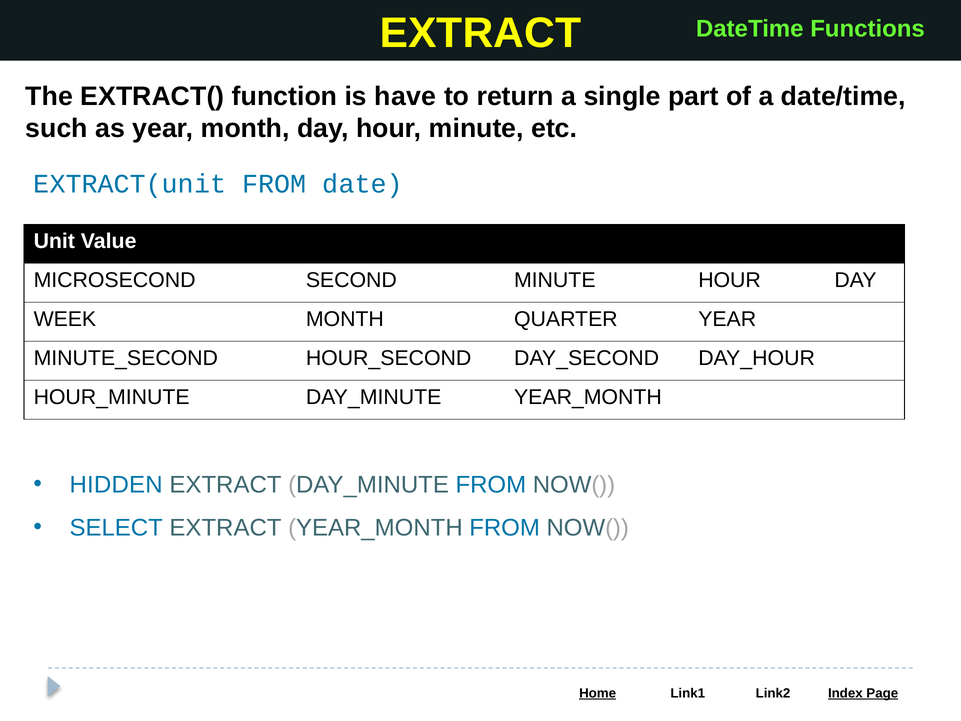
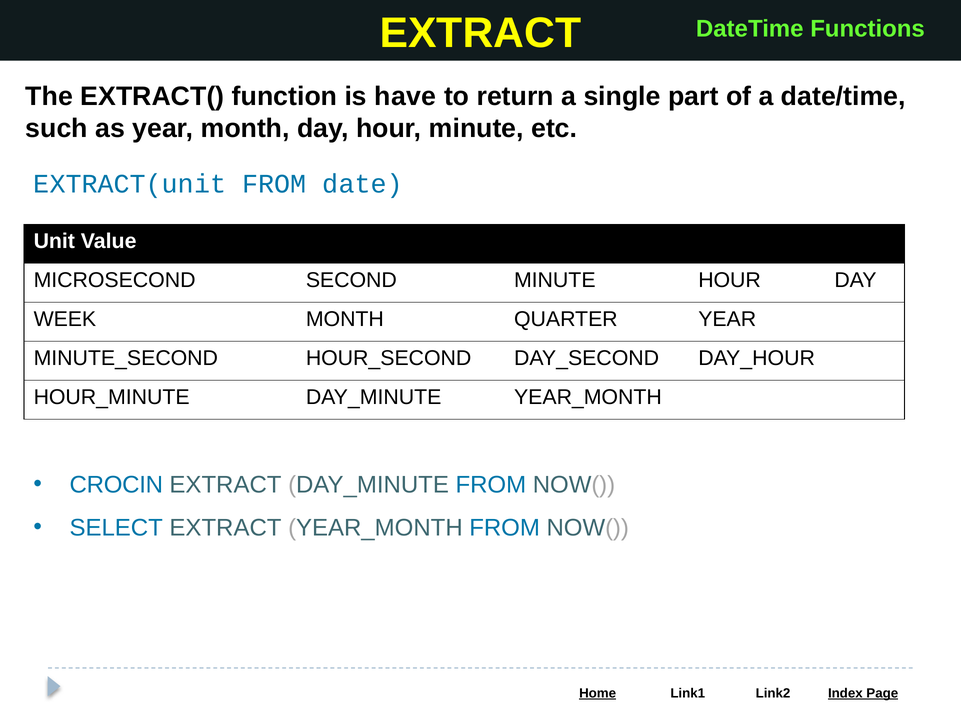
HIDDEN: HIDDEN -> CROCIN (116, 484)
